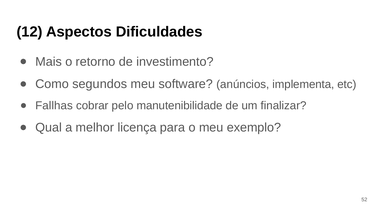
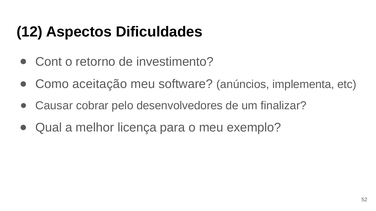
Mais: Mais -> Cont (49, 62)
segundos: segundos -> aceitação (100, 84)
Fallhas: Fallhas -> Causar (54, 106)
manutenibilidade: manutenibilidade -> desenvolvedores (180, 106)
